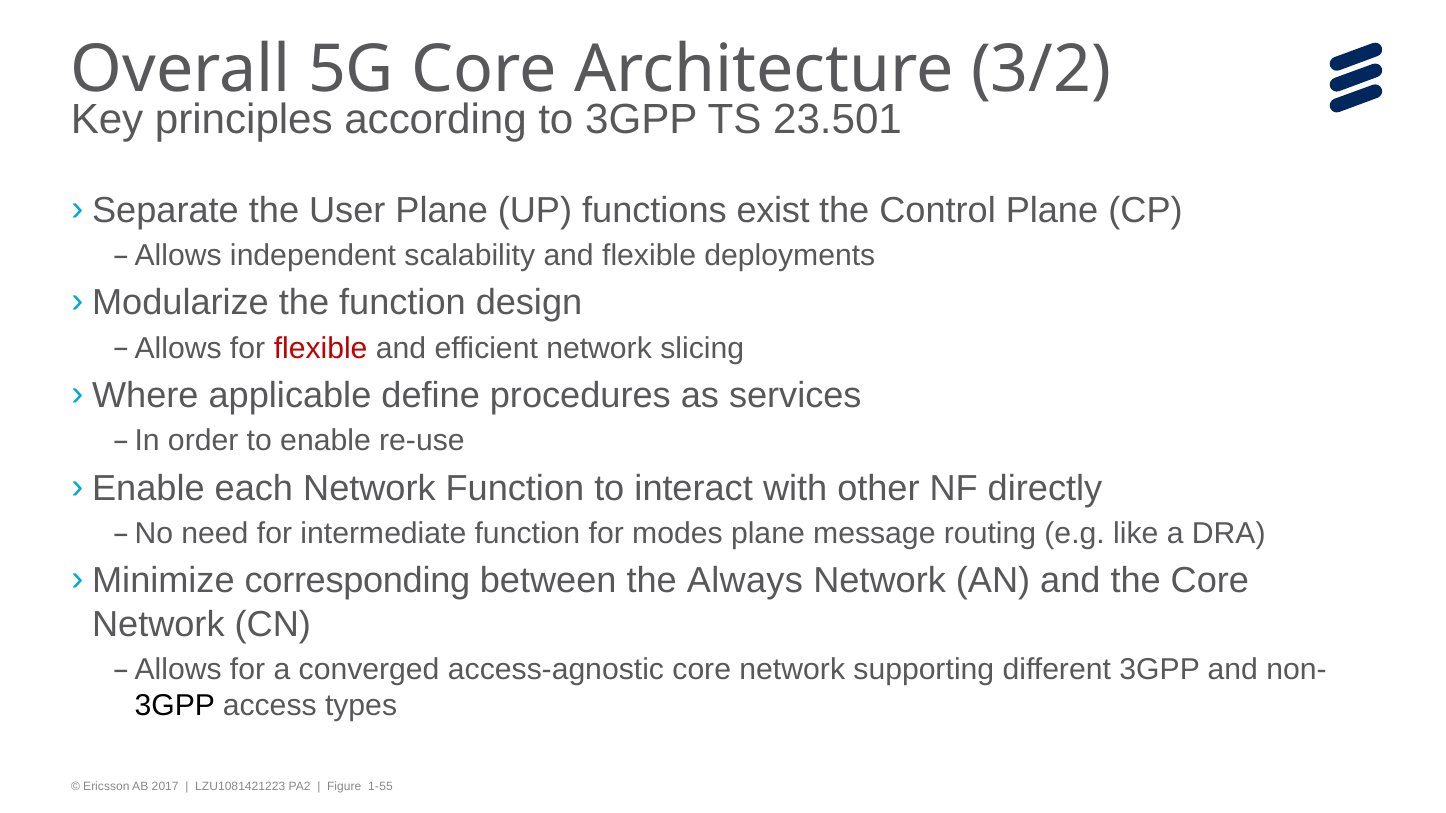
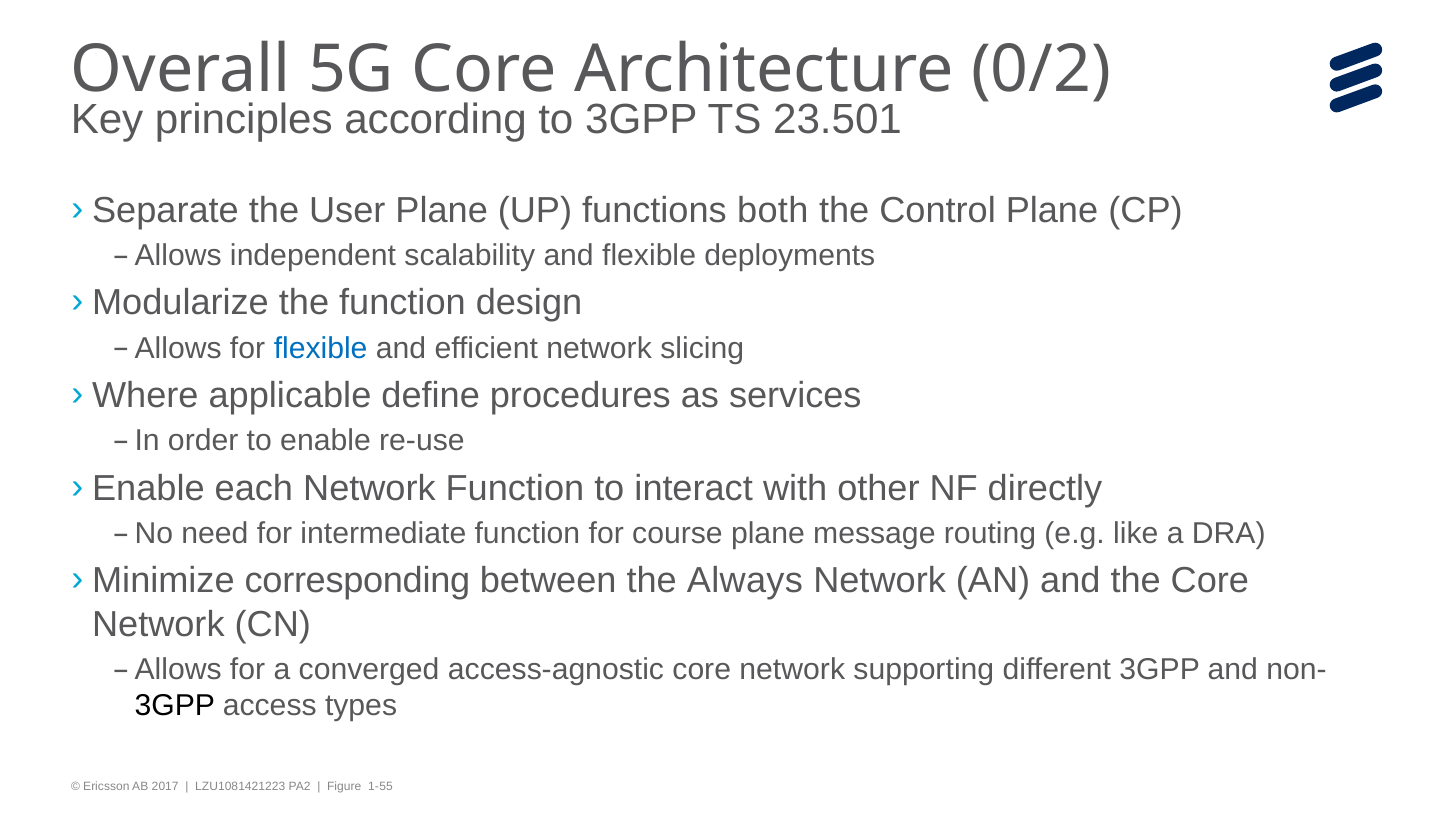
3/2: 3/2 -> 0/2 (1041, 70)
exist: exist -> both (773, 210)
flexible colour: red -> blue (321, 348)
modes: modes -> course (677, 534)
